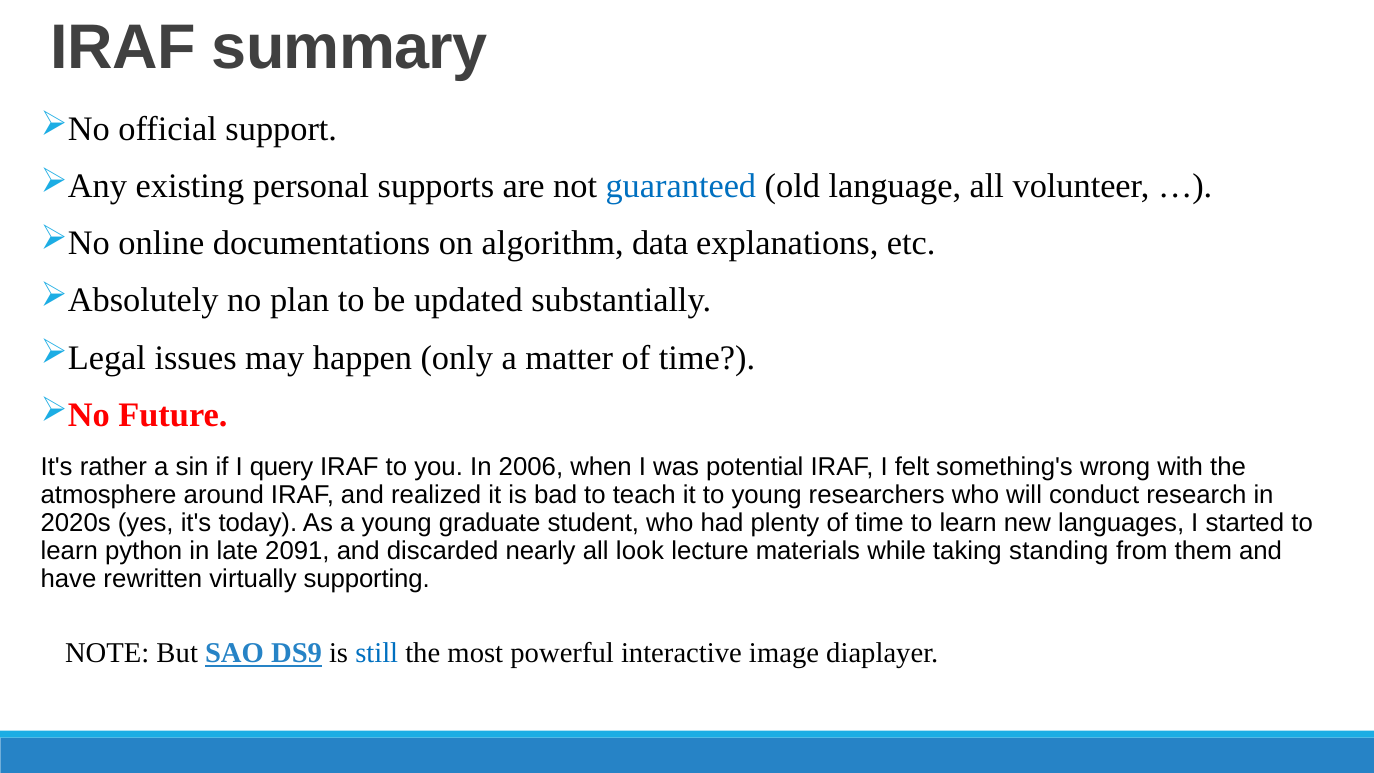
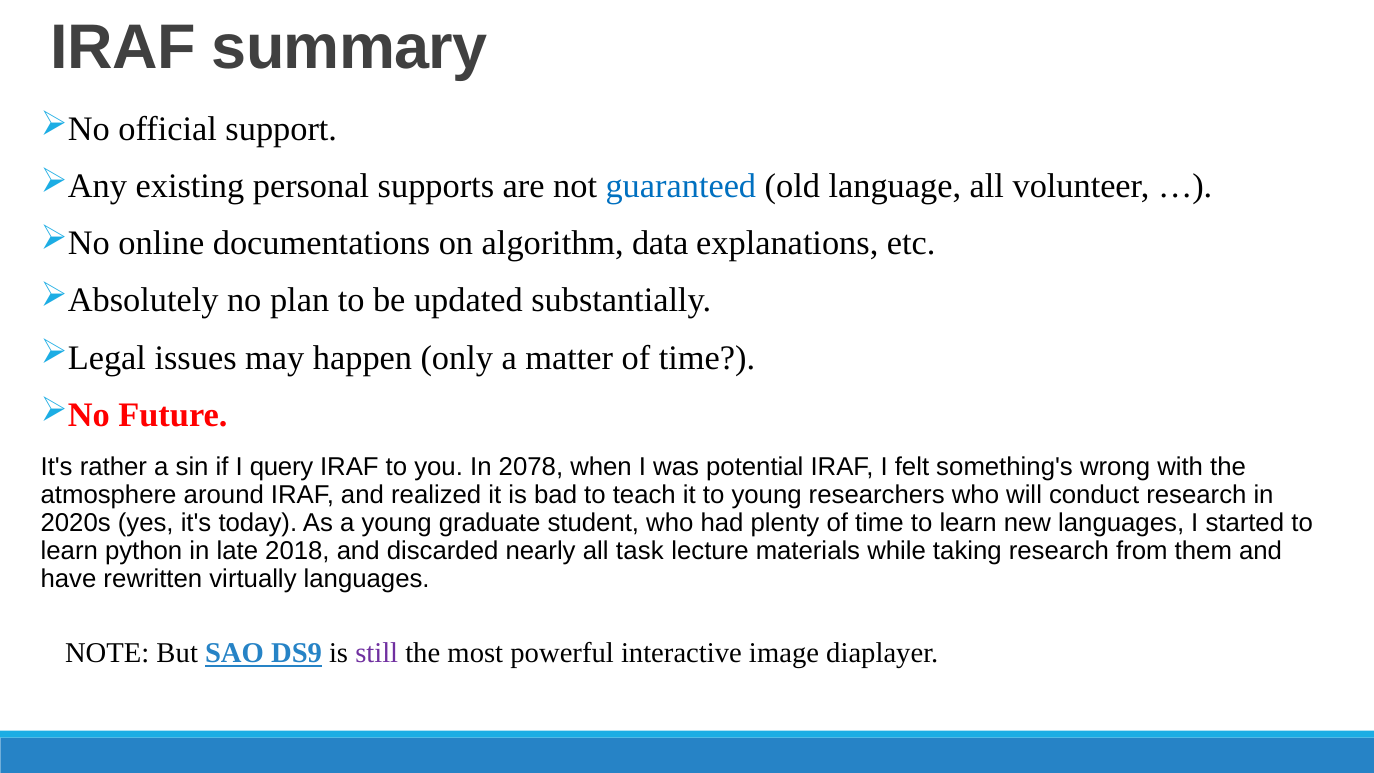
2006: 2006 -> 2078 (531, 467)
2091: 2091 -> 2018 (297, 551)
look: look -> task (640, 551)
taking standing: standing -> research (1059, 551)
virtually supporting: supporting -> languages (367, 579)
still colour: blue -> purple (377, 653)
